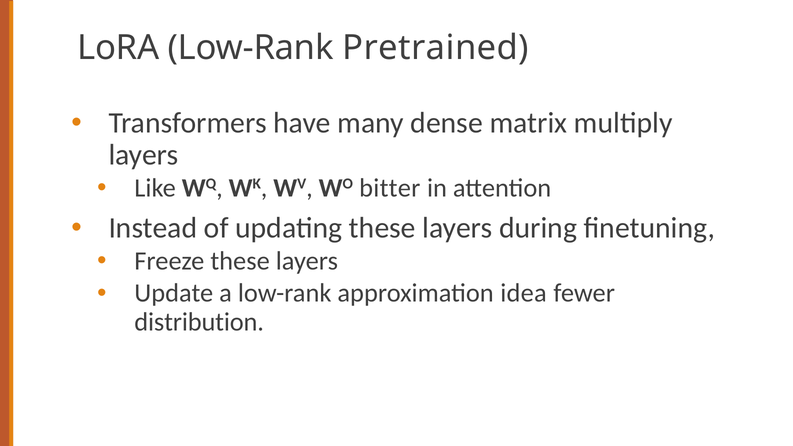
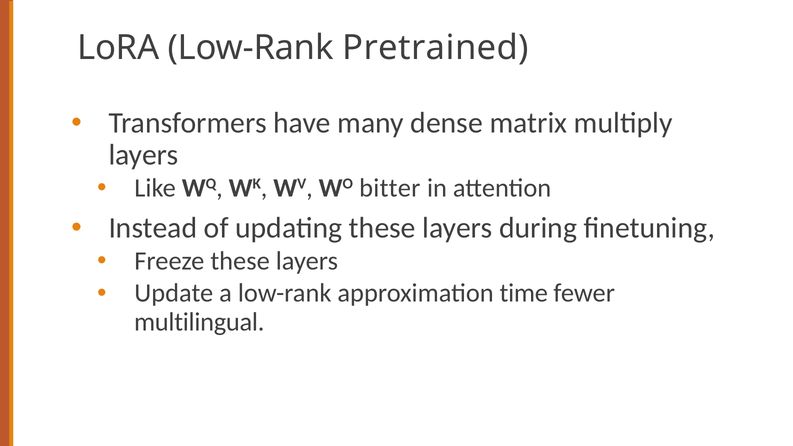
idea: idea -> time (524, 293)
distribution: distribution -> multilingual (199, 322)
